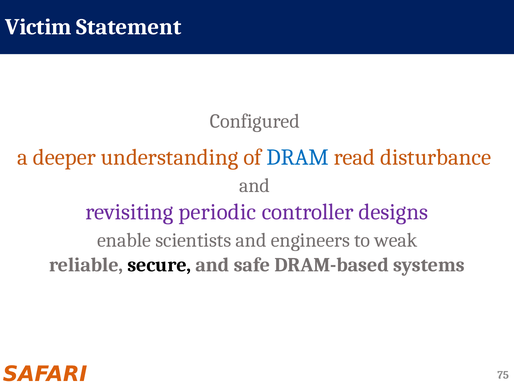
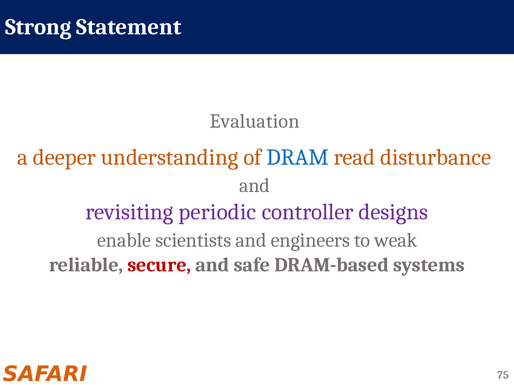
Victim: Victim -> Strong (38, 27)
Configured: Configured -> Evaluation (255, 121)
secure colour: black -> red (159, 265)
